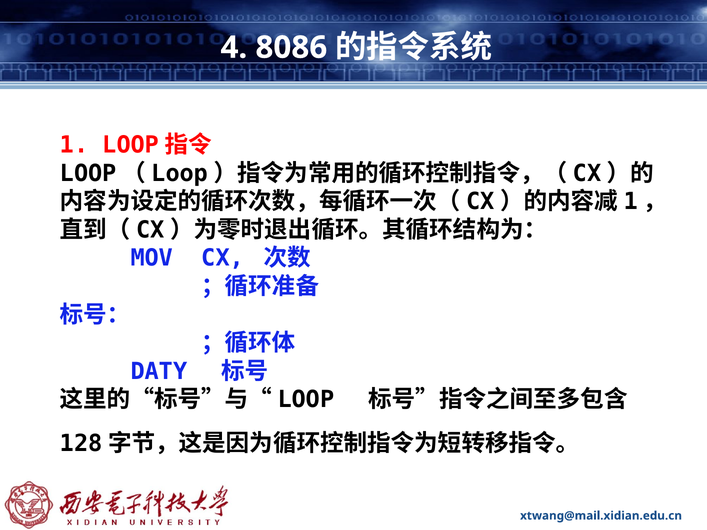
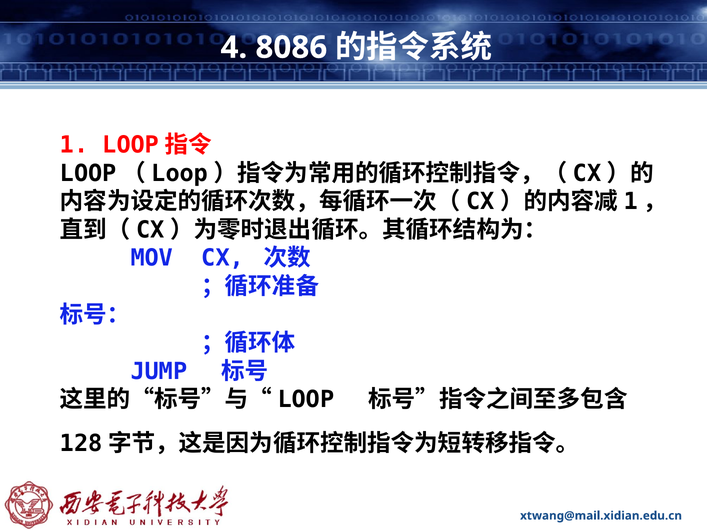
DATY: DATY -> JUMP (159, 371)
